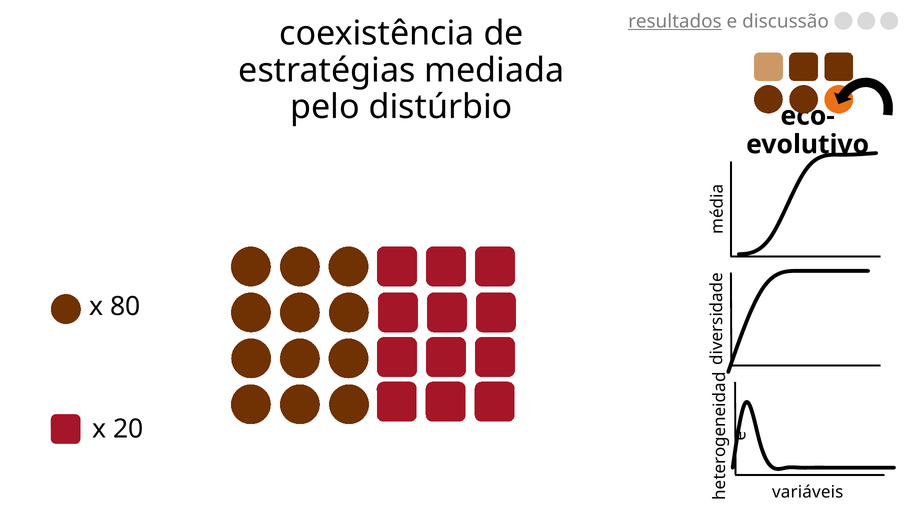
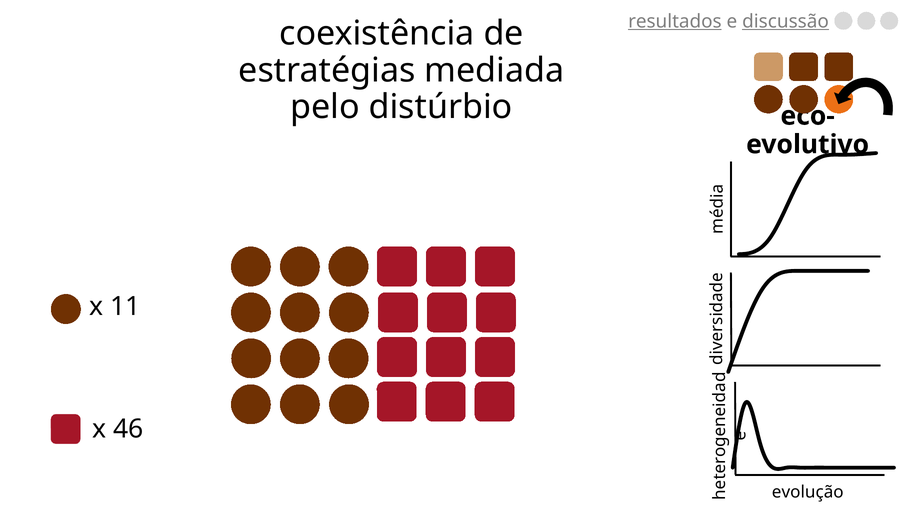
discussão underline: none -> present (786, 21)
80: 80 -> 11 (125, 307)
20: 20 -> 46 (128, 429)
variáveis: variáveis -> evolução (808, 492)
